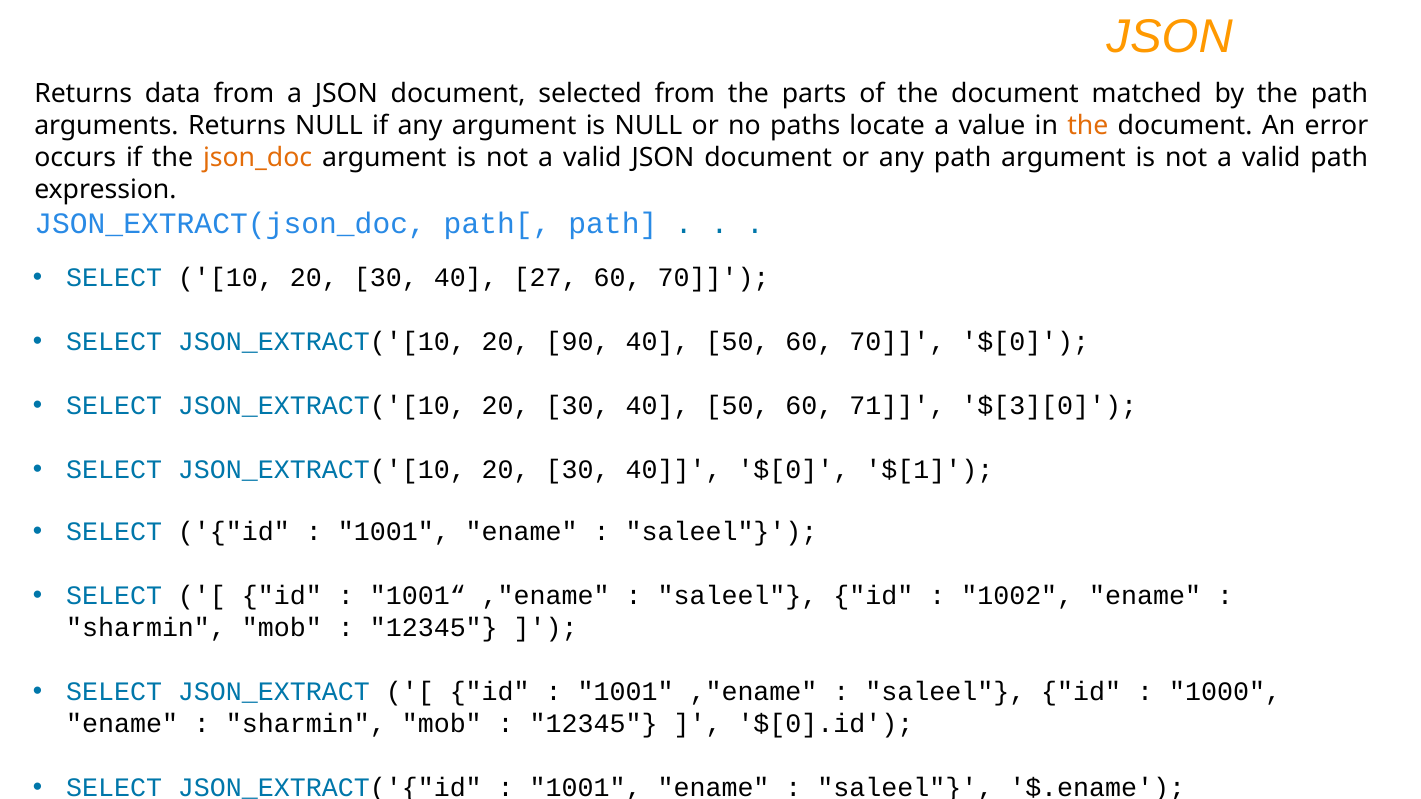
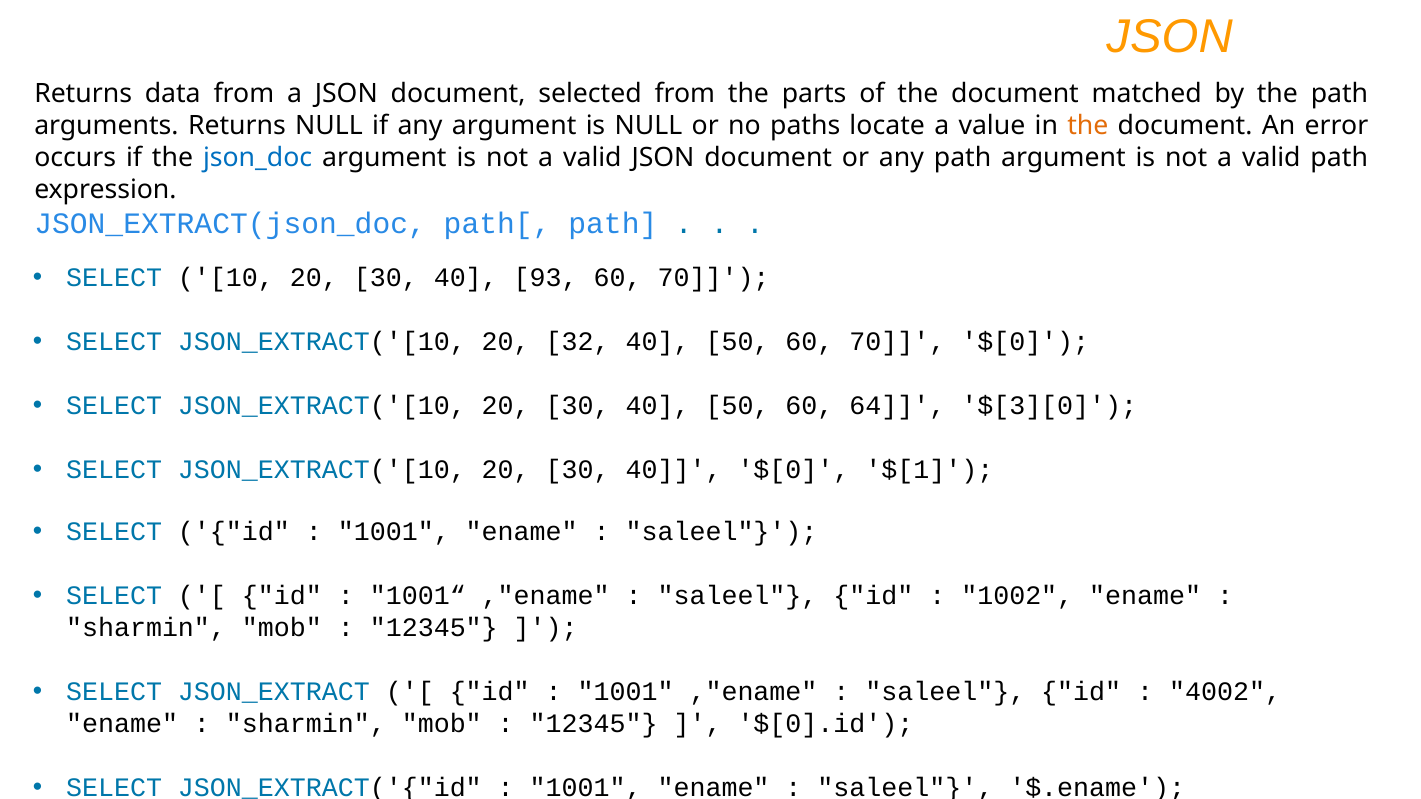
json_doc colour: orange -> blue (258, 158)
27: 27 -> 93 (546, 278)
90: 90 -> 32 (578, 342)
71: 71 -> 64 (897, 406)
1000: 1000 -> 4002 (1225, 692)
